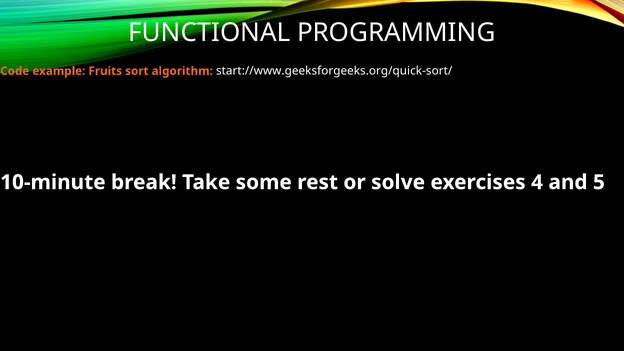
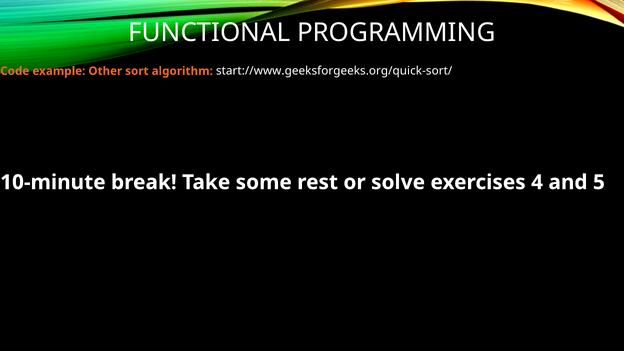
Fruits: Fruits -> Other (105, 71)
